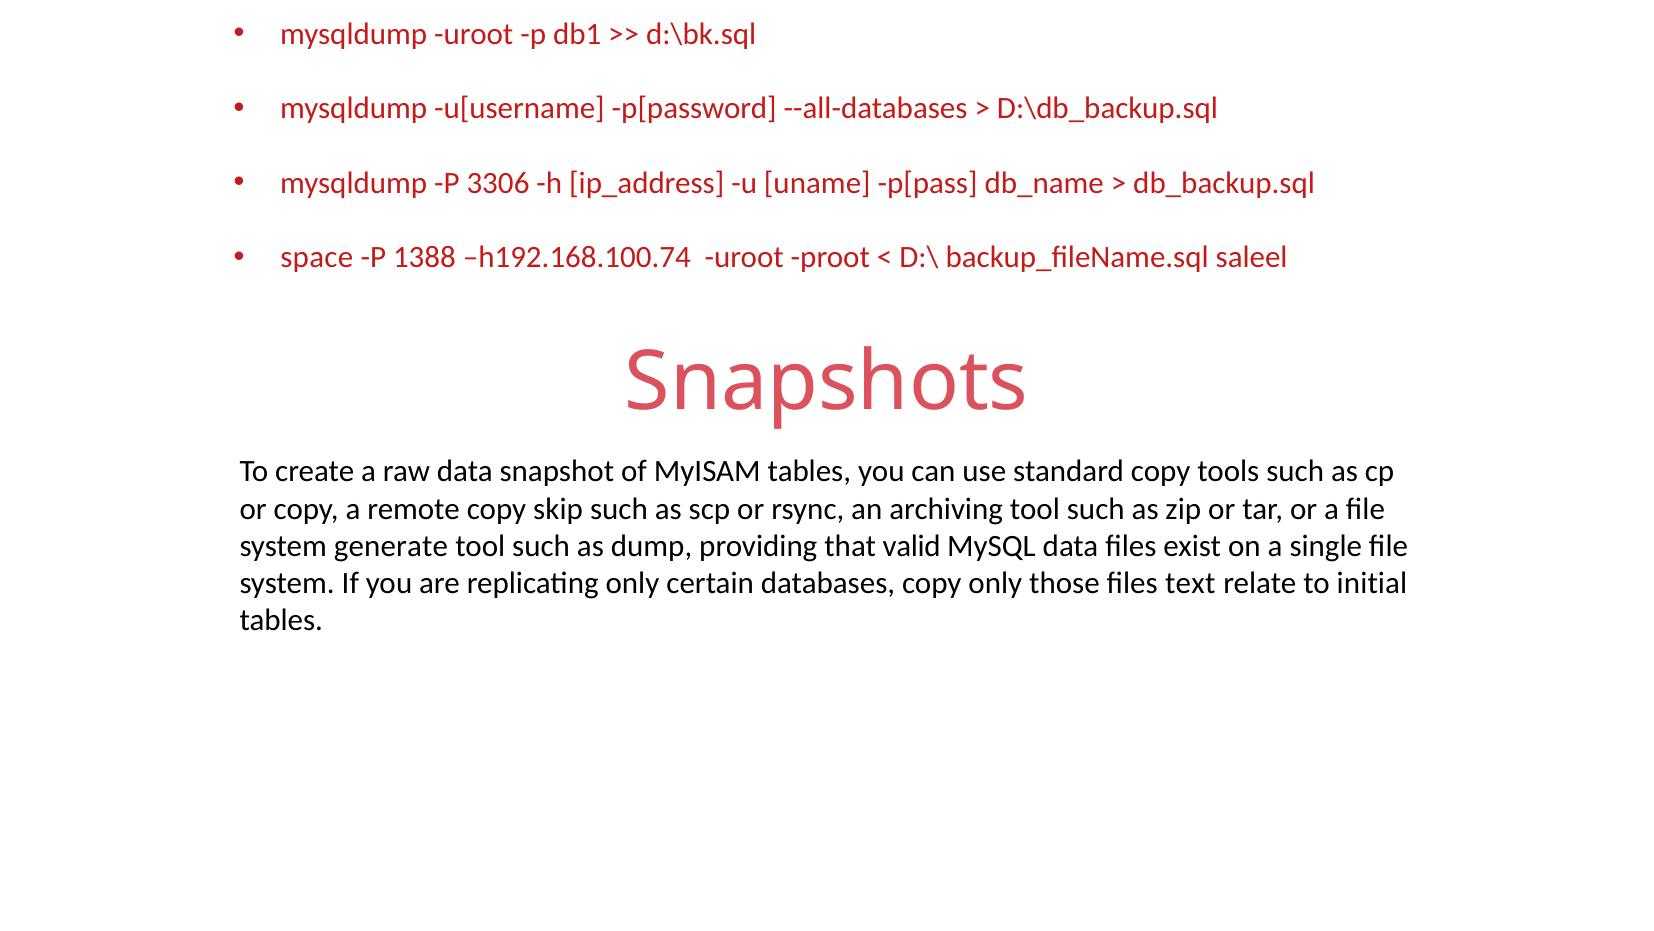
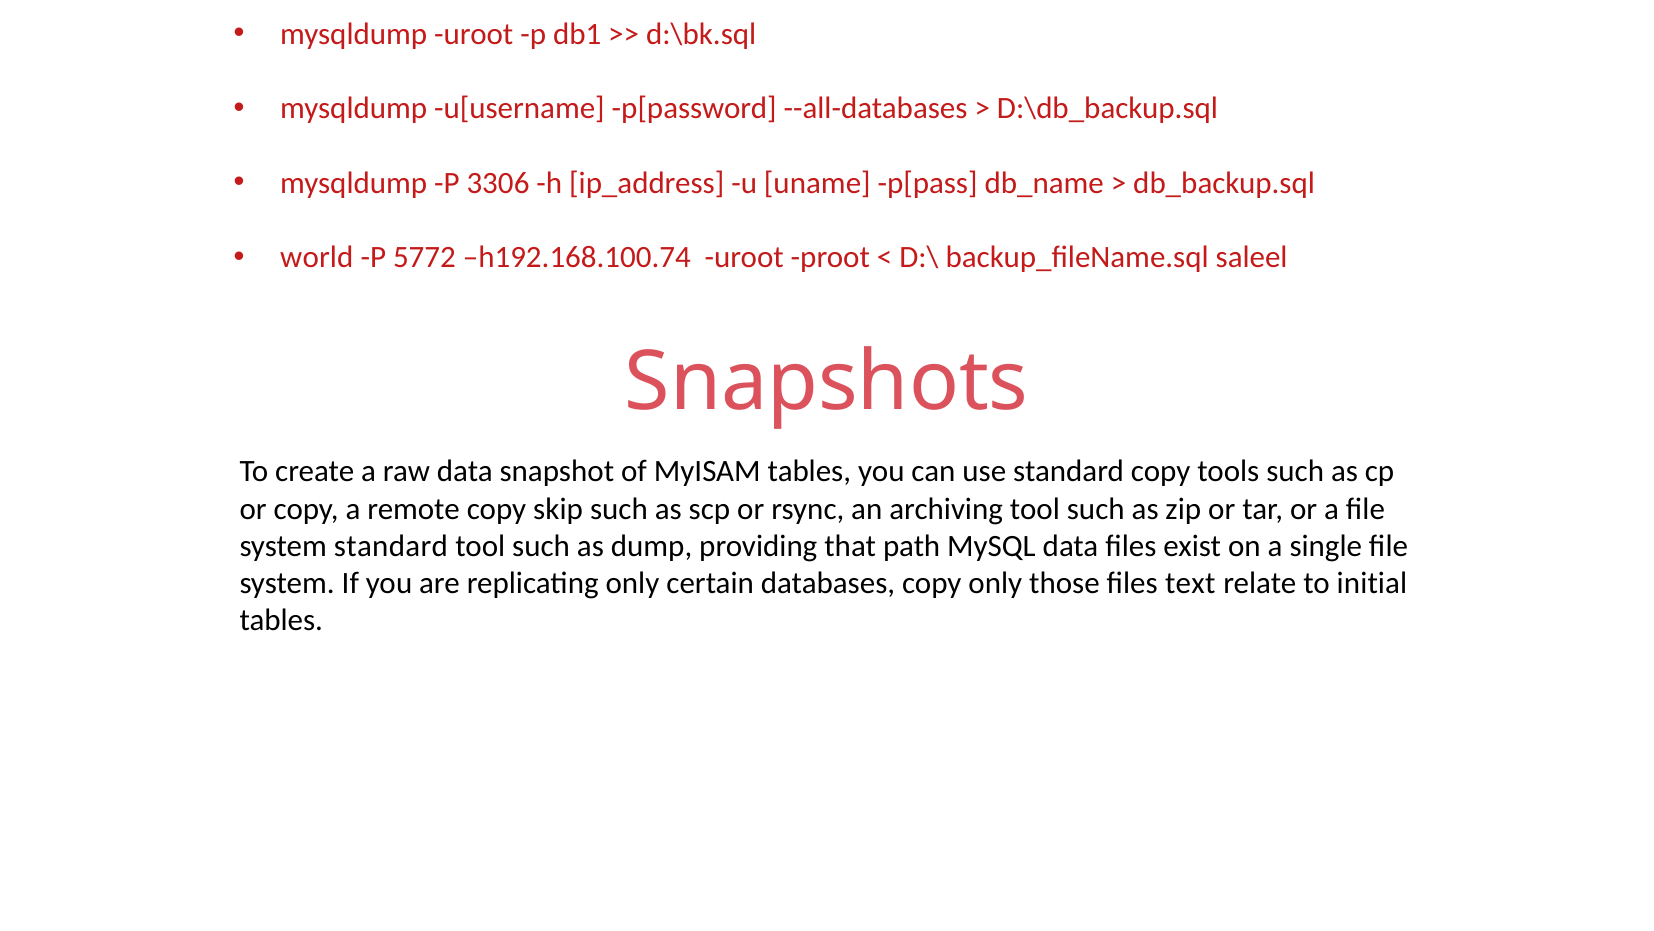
space: space -> world (317, 257)
1388: 1388 -> 5772 (424, 257)
system generate: generate -> standard (391, 546)
valid: valid -> path (912, 546)
